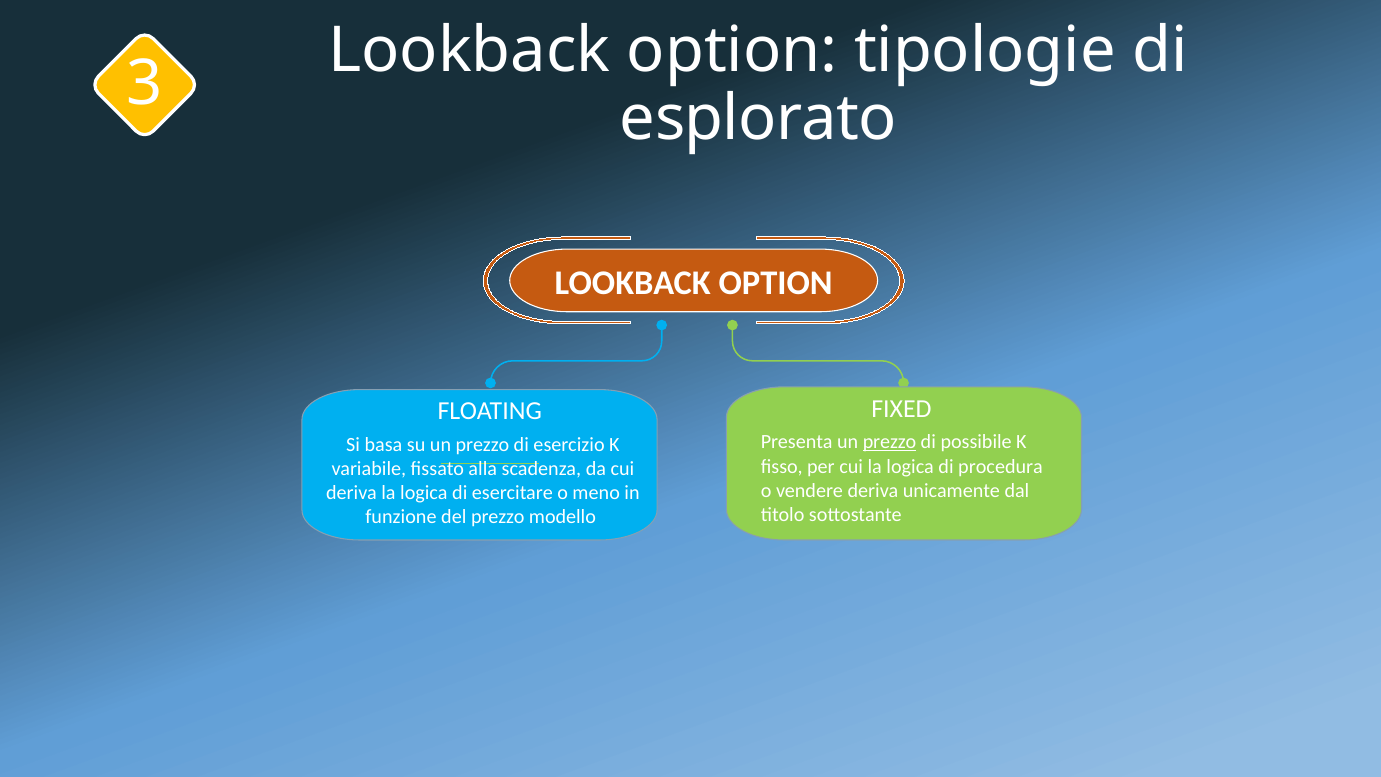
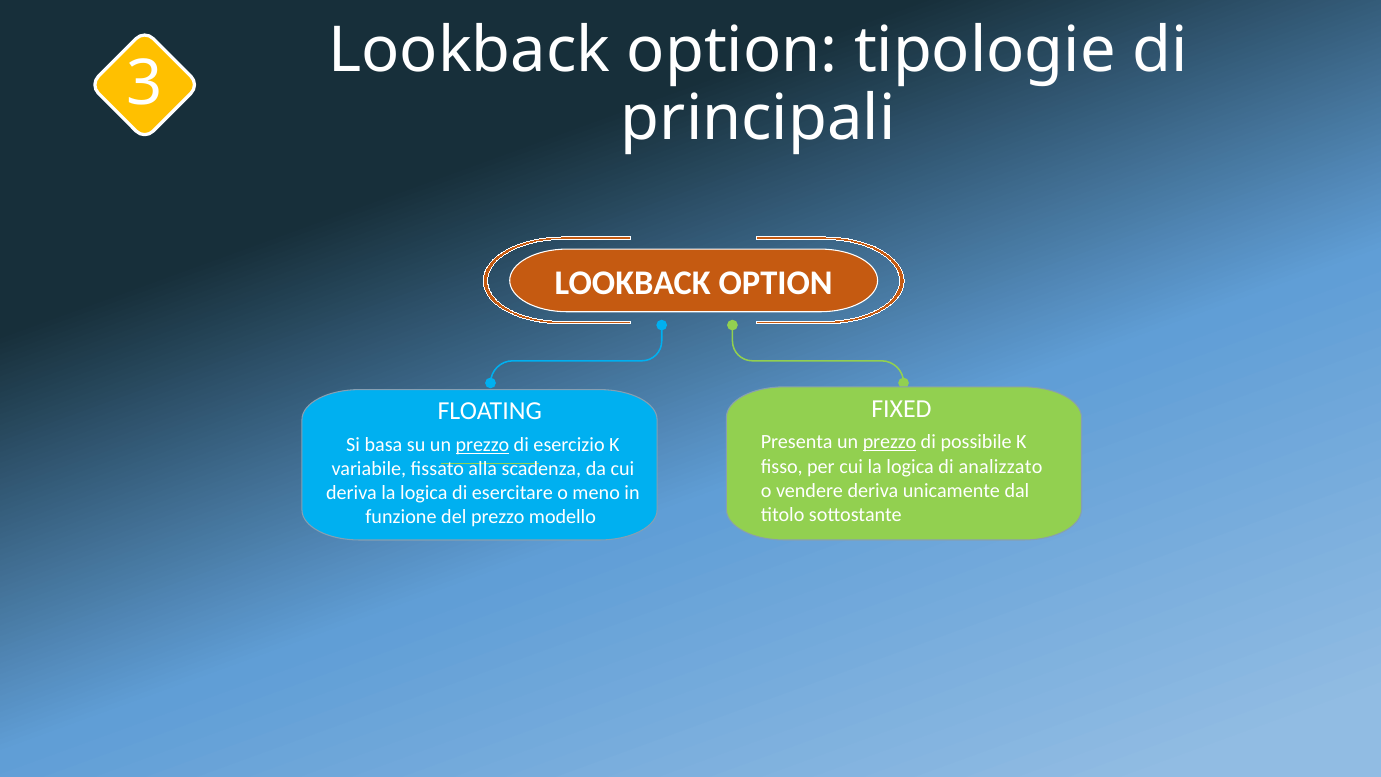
esplorato: esplorato -> principali (758, 119)
prezzo underline: none -> present (482, 444)
procedura: procedura -> analizzato (1000, 466)
